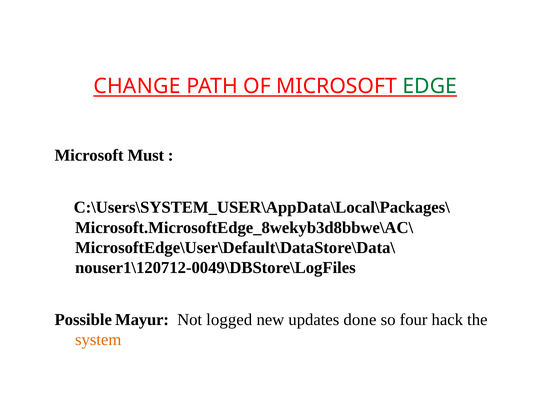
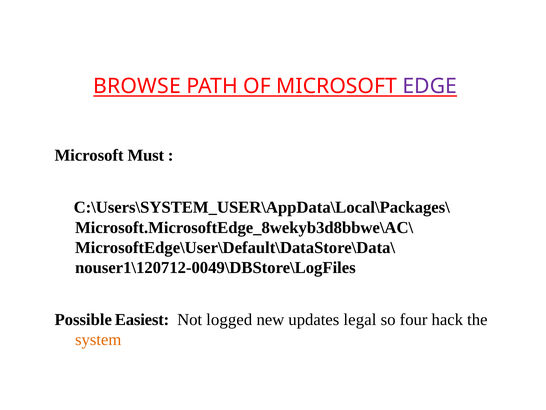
CHANGE: CHANGE -> BROWSE (137, 86)
EDGE colour: green -> purple (430, 86)
Mayur: Mayur -> Easiest (142, 319)
done: done -> legal (360, 319)
